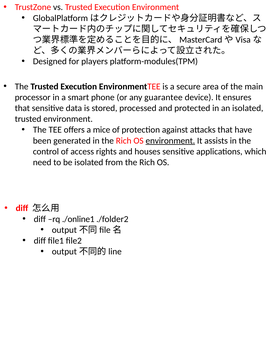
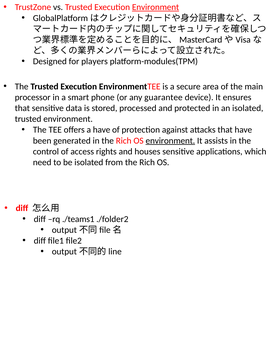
Environment underline: none -> present (156, 7)
a mice: mice -> have (102, 130)
./online1: ./online1 -> ./teams1 (78, 219)
